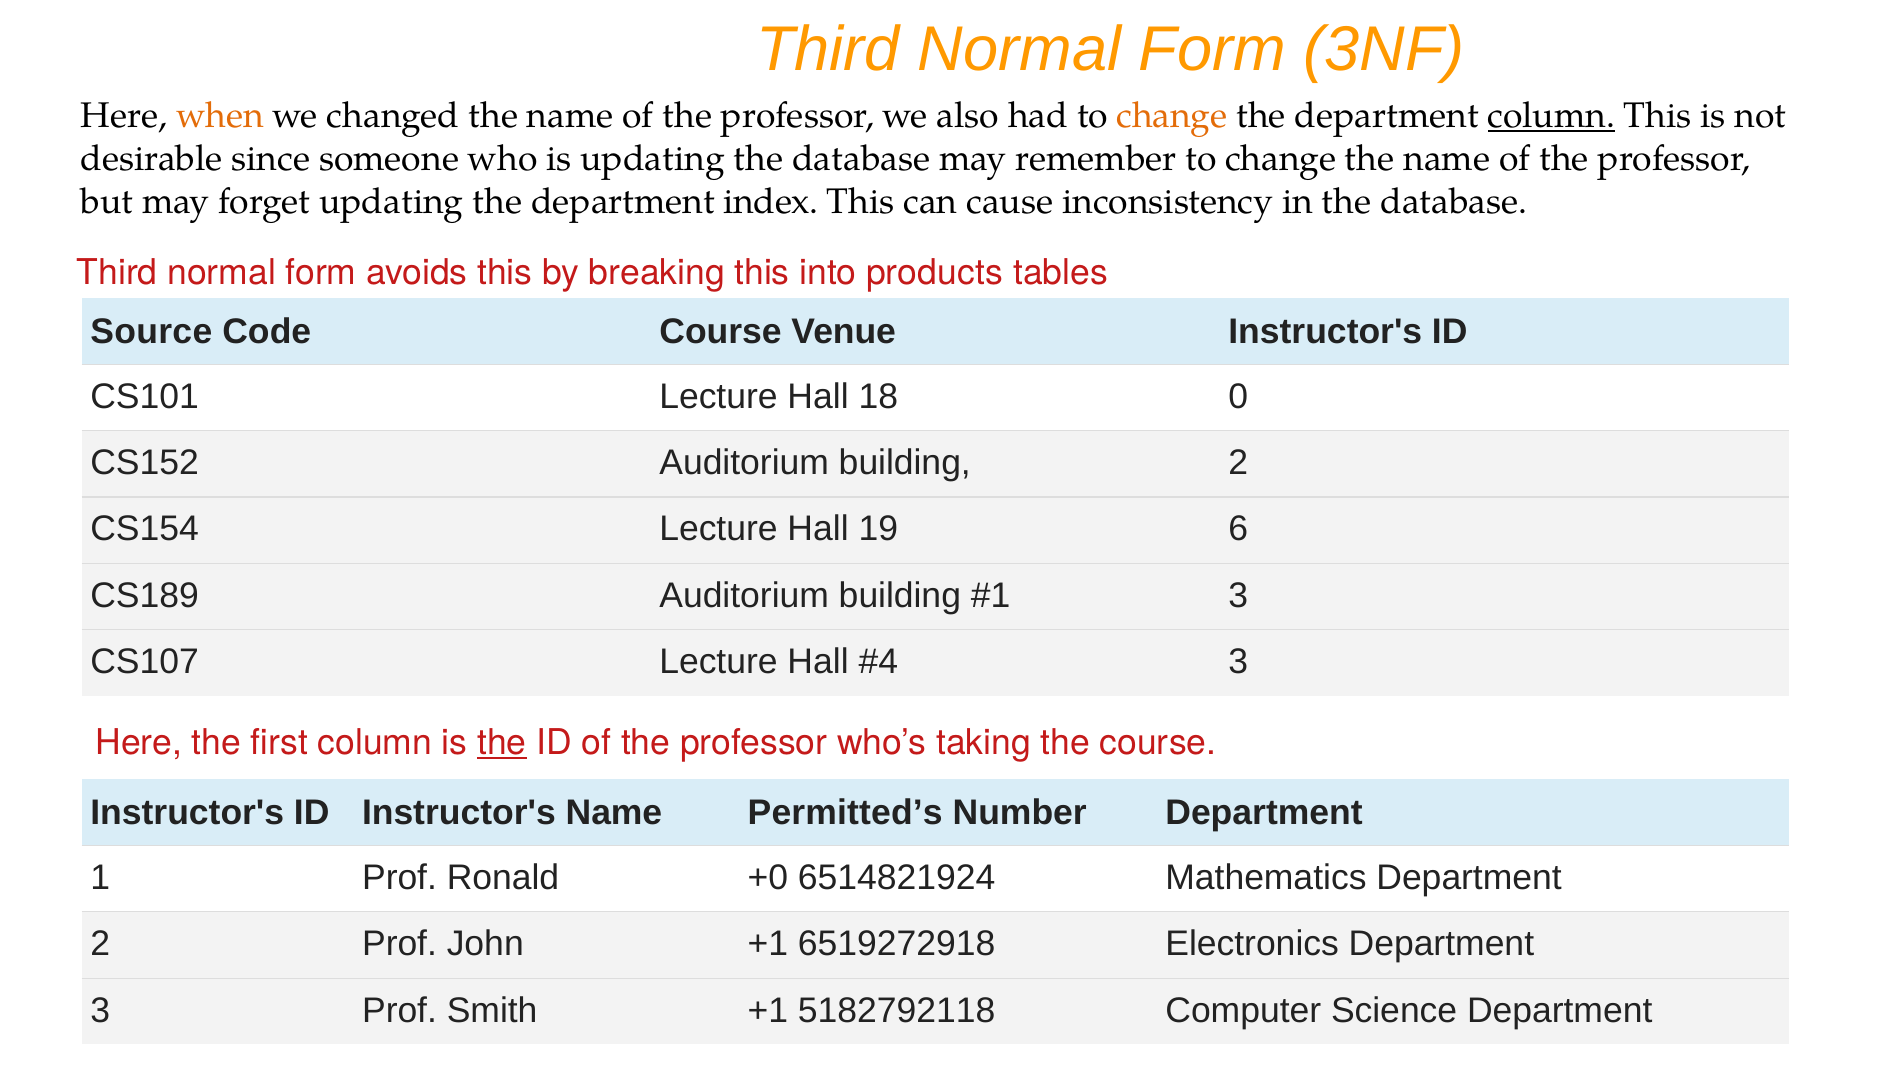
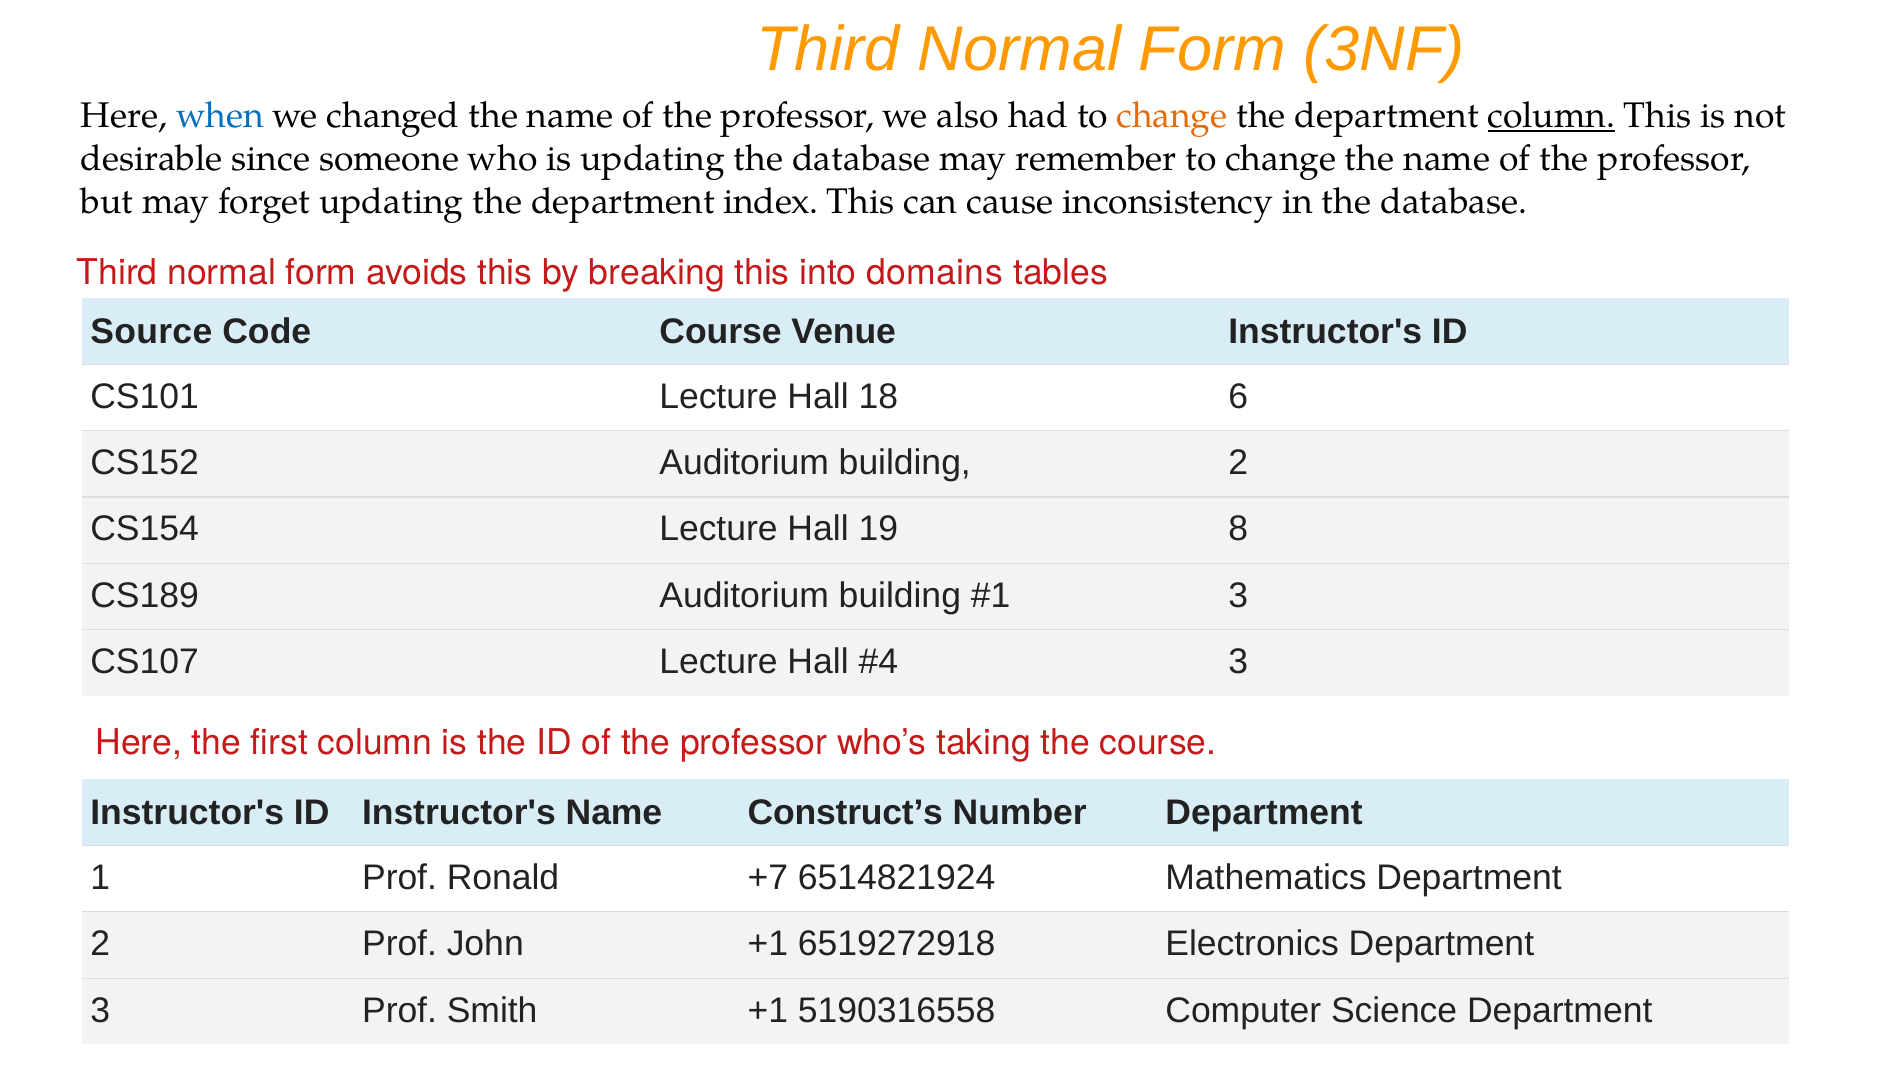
when colour: orange -> blue (220, 116)
products: products -> domains (935, 273)
0: 0 -> 6 (1238, 396)
6: 6 -> 8 (1238, 529)
the underline: present -> none (502, 742)
Permitted’s: Permitted’s -> Construct’s (845, 812)
+0: +0 -> +7 (768, 877)
5182792118: 5182792118 -> 5190316558 (897, 1010)
